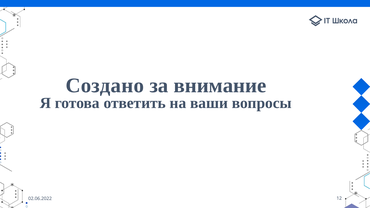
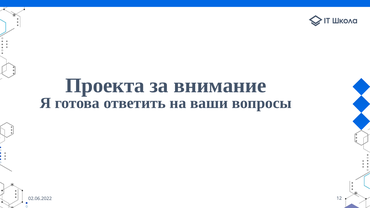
Создано: Создано -> Проекта (105, 86)
